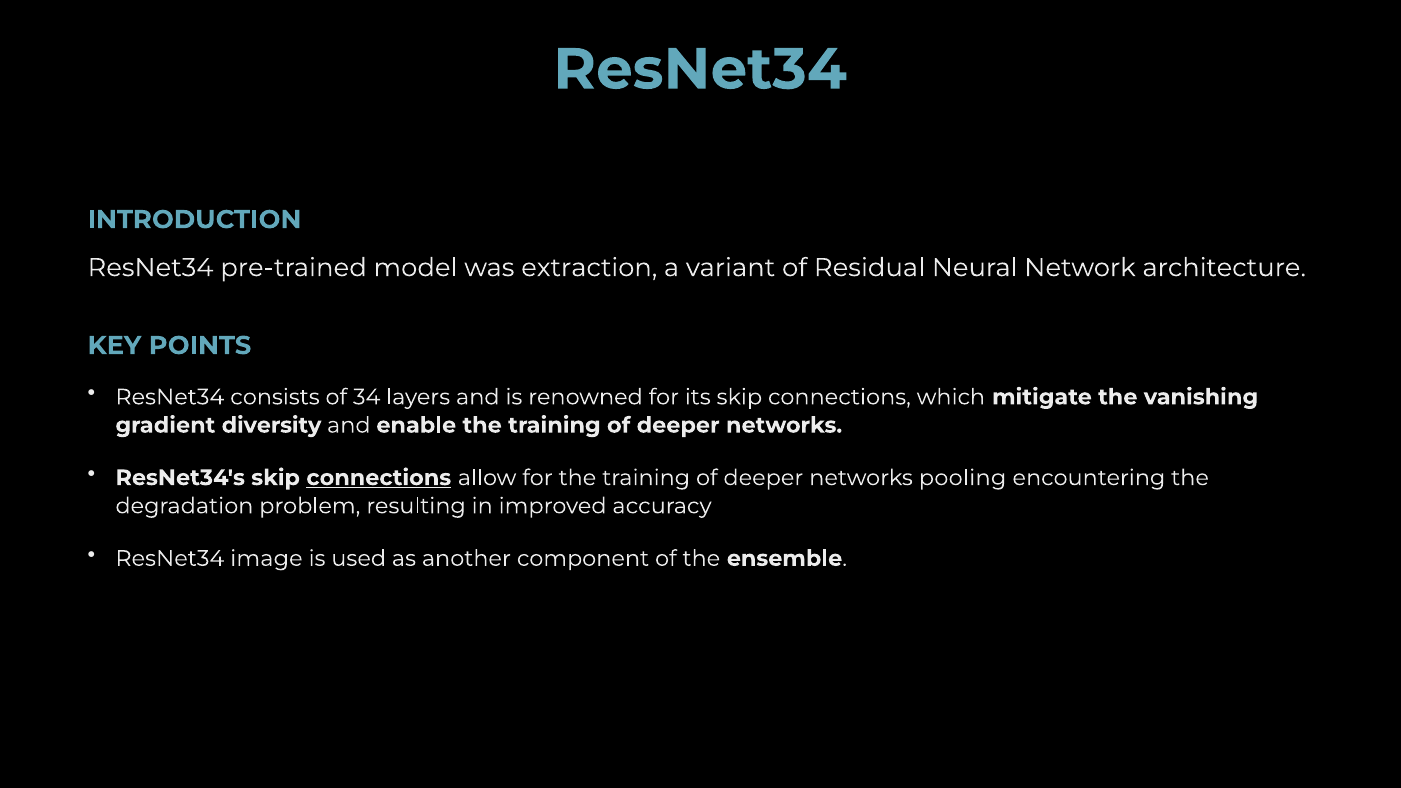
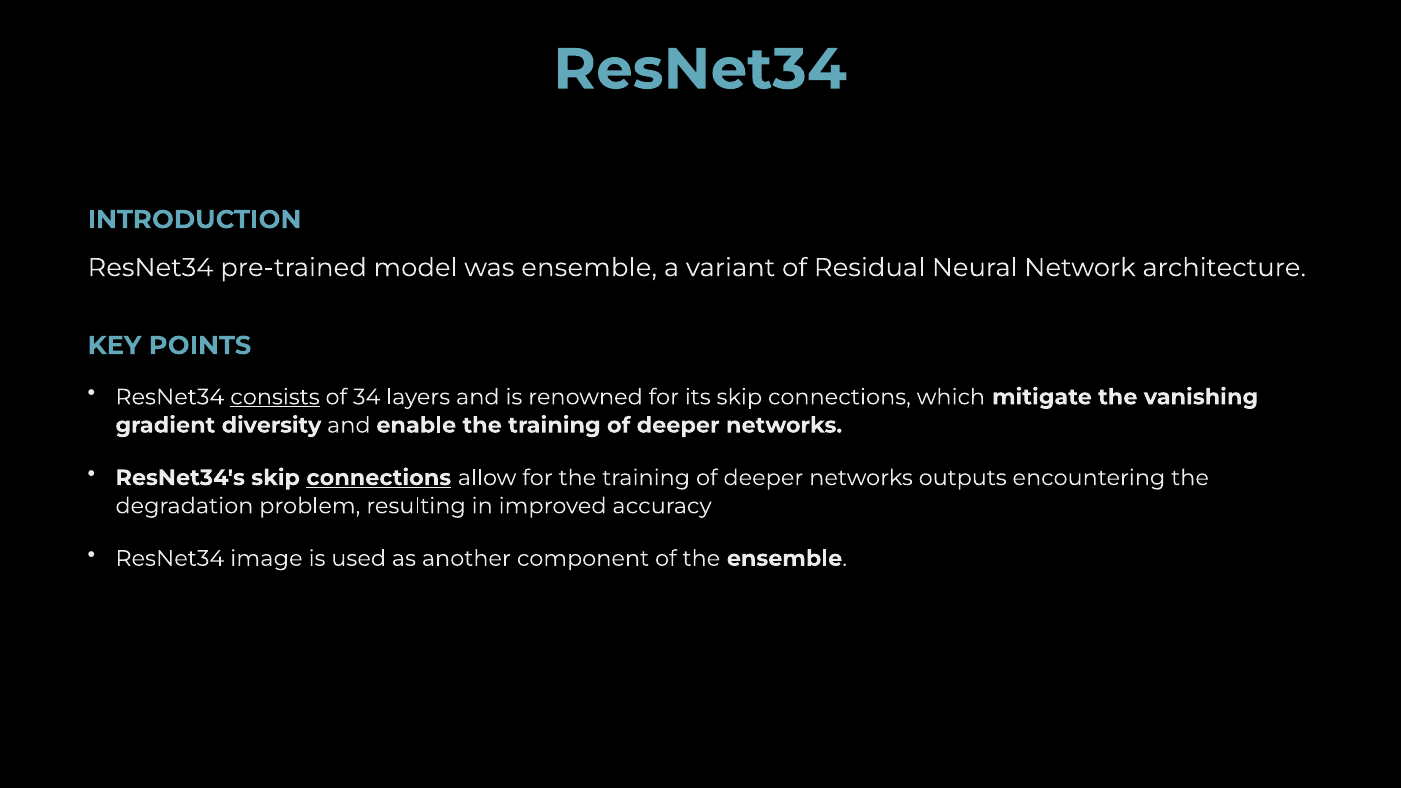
was extraction: extraction -> ensemble (589, 268)
consists underline: none -> present (275, 397)
pooling: pooling -> outputs (963, 478)
